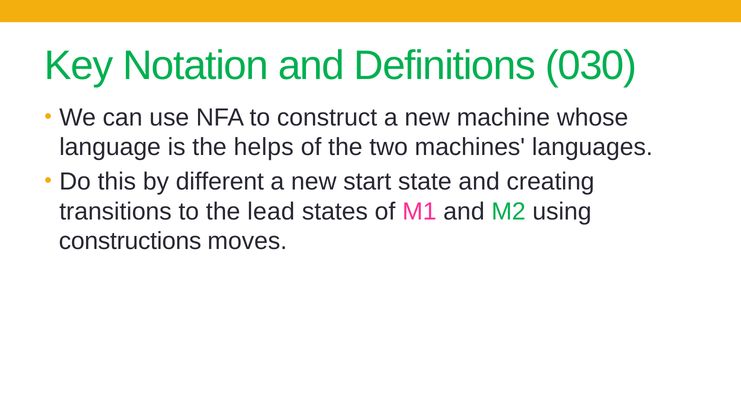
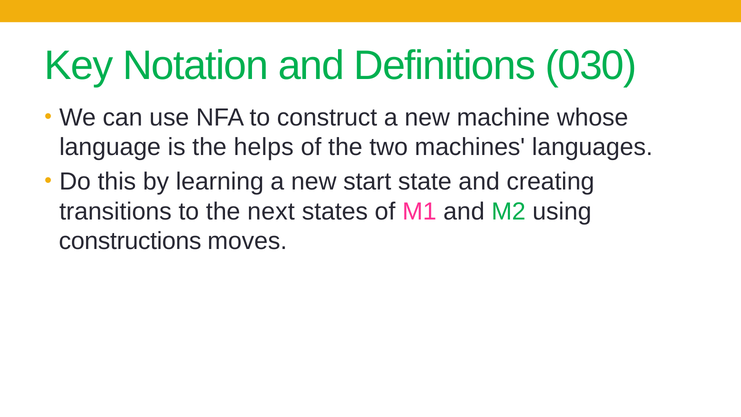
different: different -> learning (220, 182)
lead: lead -> next (271, 211)
